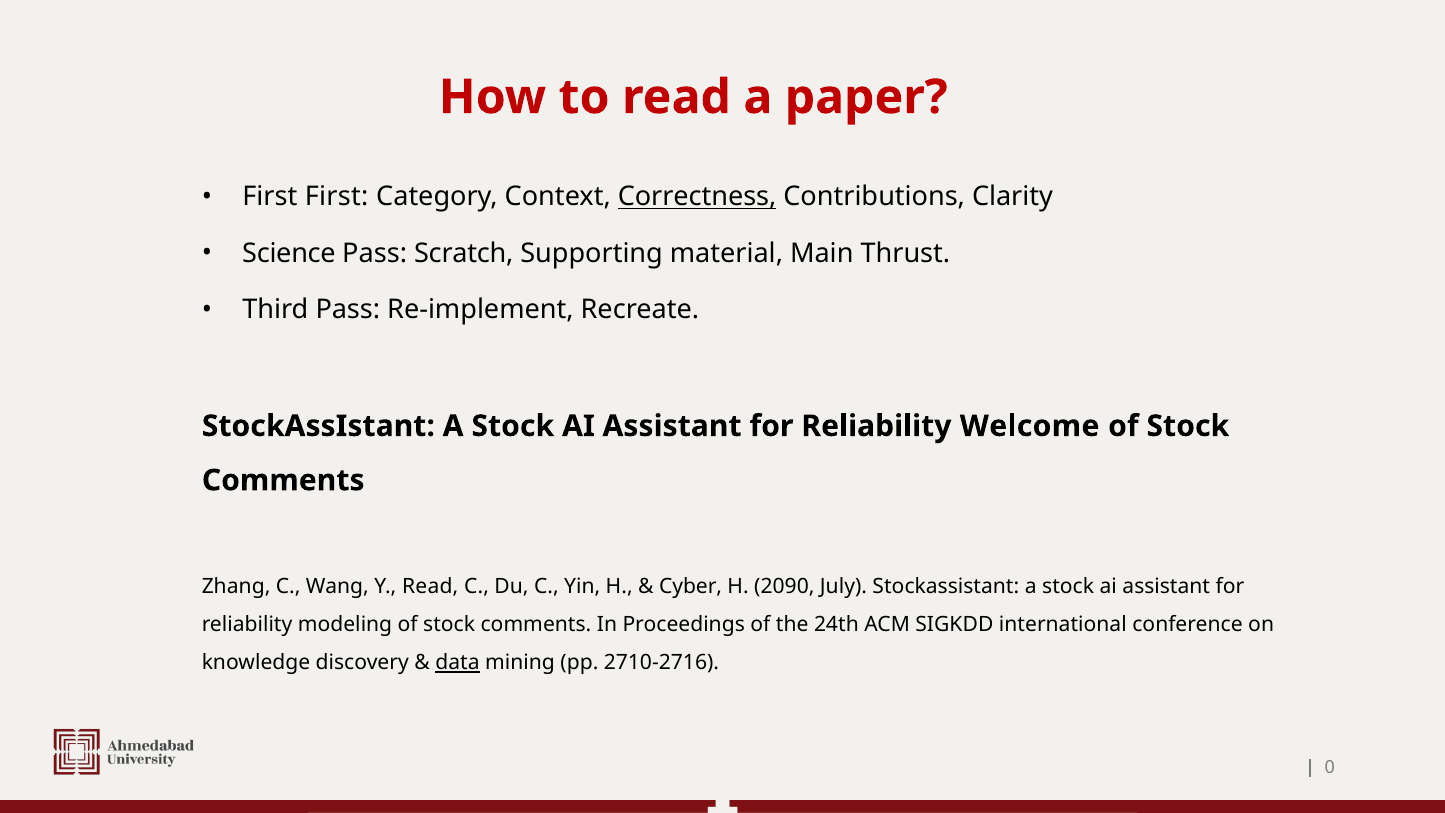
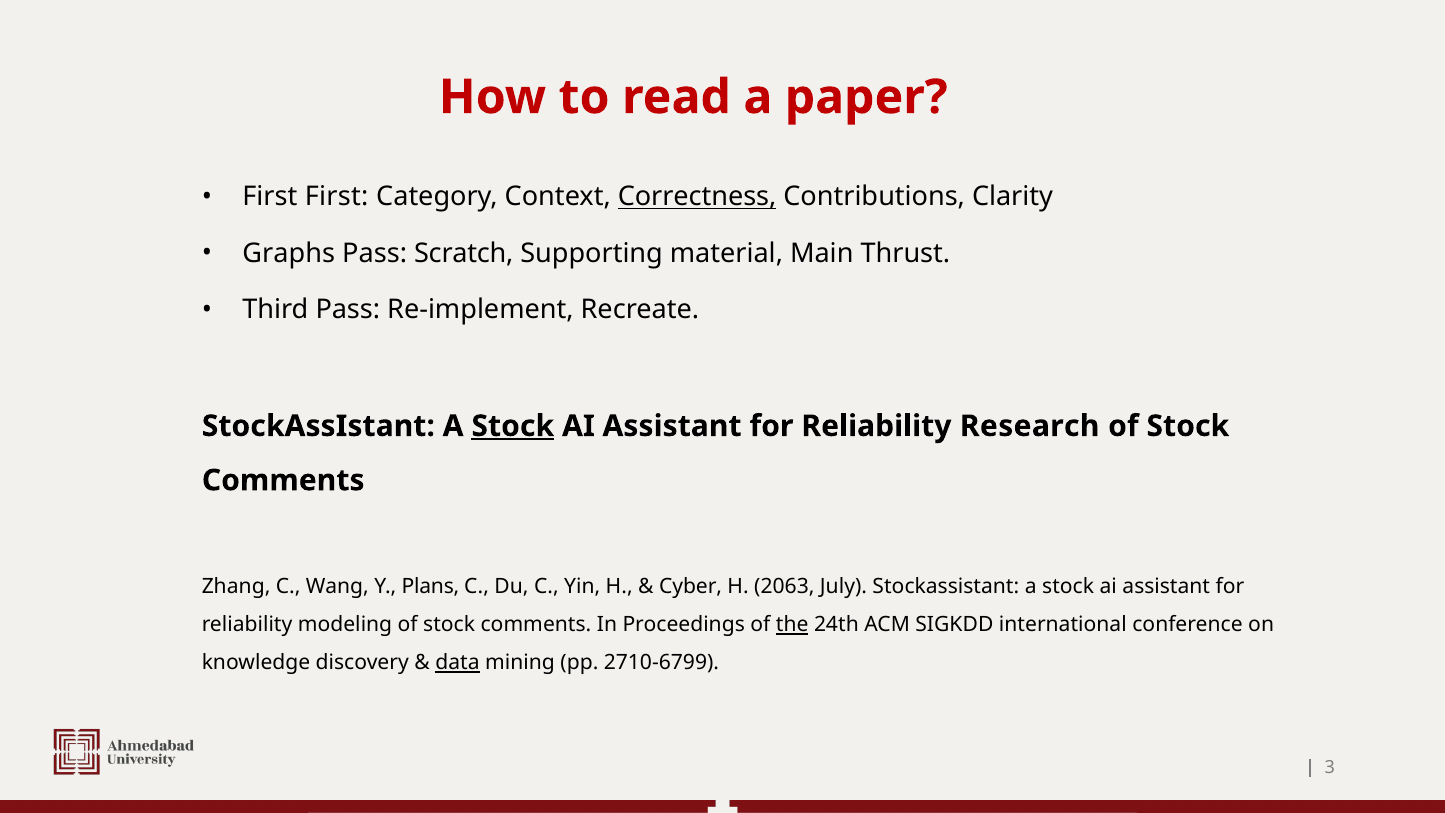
Science: Science -> Graphs (289, 253)
Stock underline: none -> present (513, 426)
Welcome: Welcome -> Research (1030, 426)
Y Read: Read -> Plans (430, 587)
2090: 2090 -> 2063 (784, 587)
the underline: none -> present (792, 625)
2710-2716: 2710-2716 -> 2710-6799 (661, 663)
0: 0 -> 3 (1330, 767)
